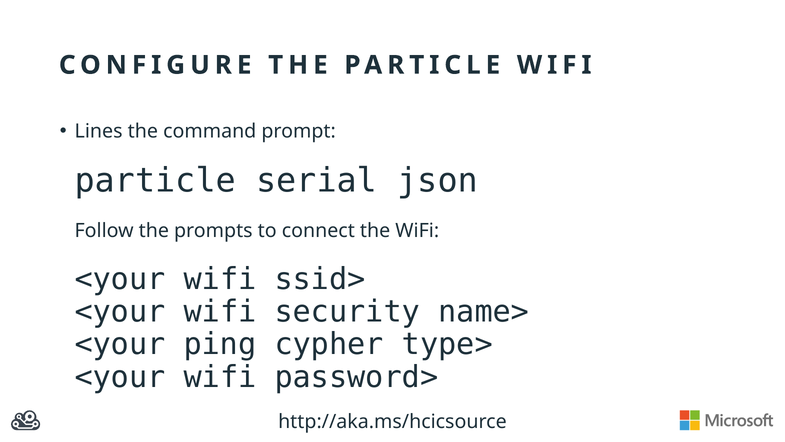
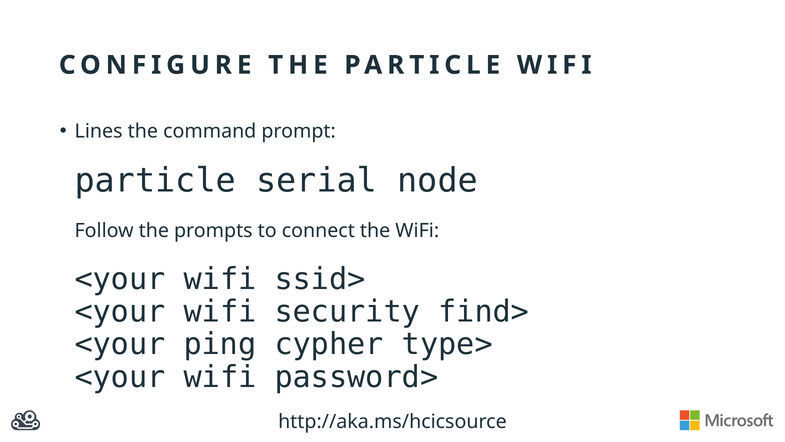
json: json -> node (438, 181)
name>: name> -> find> (484, 311)
